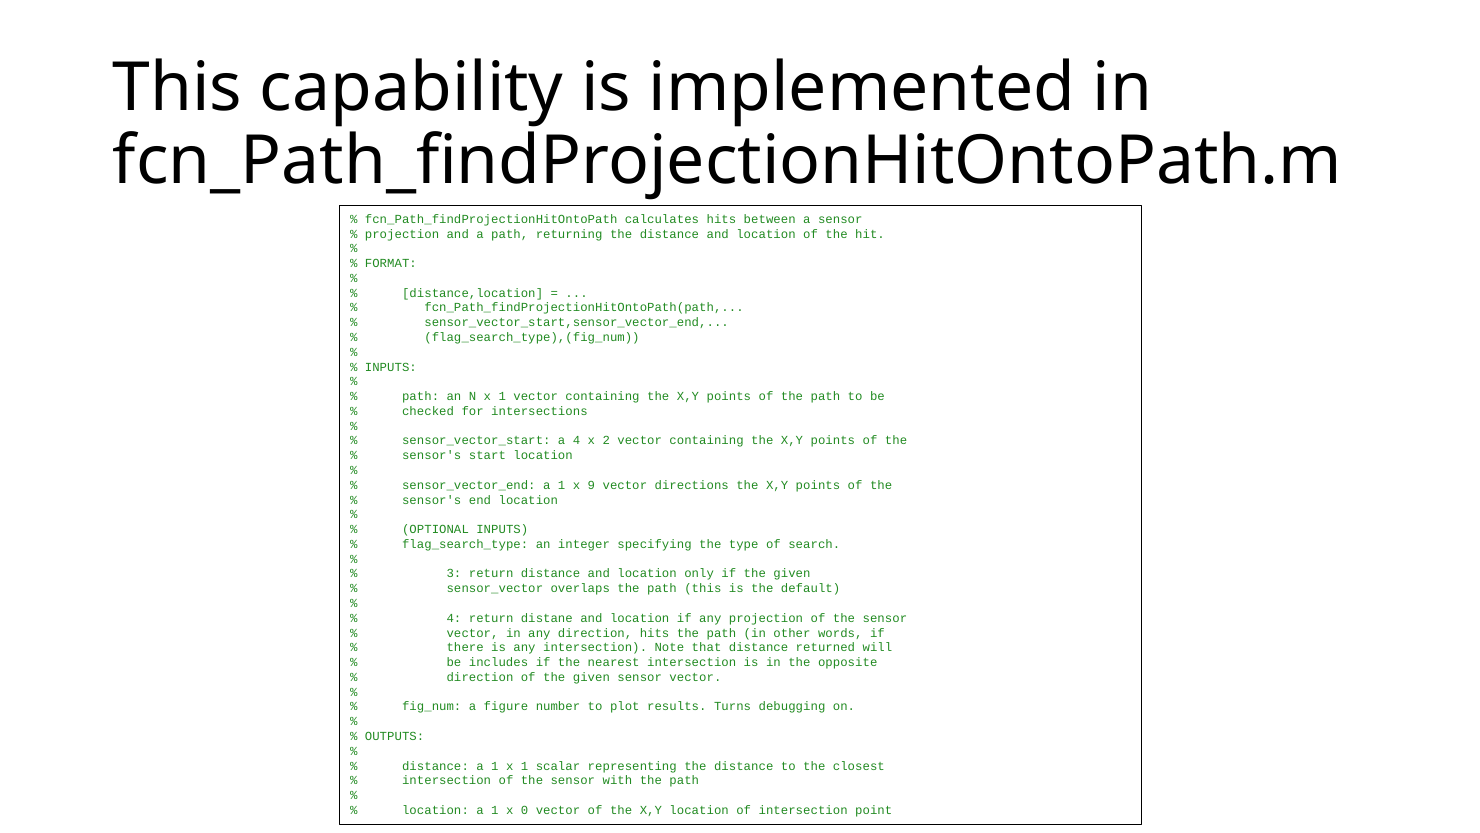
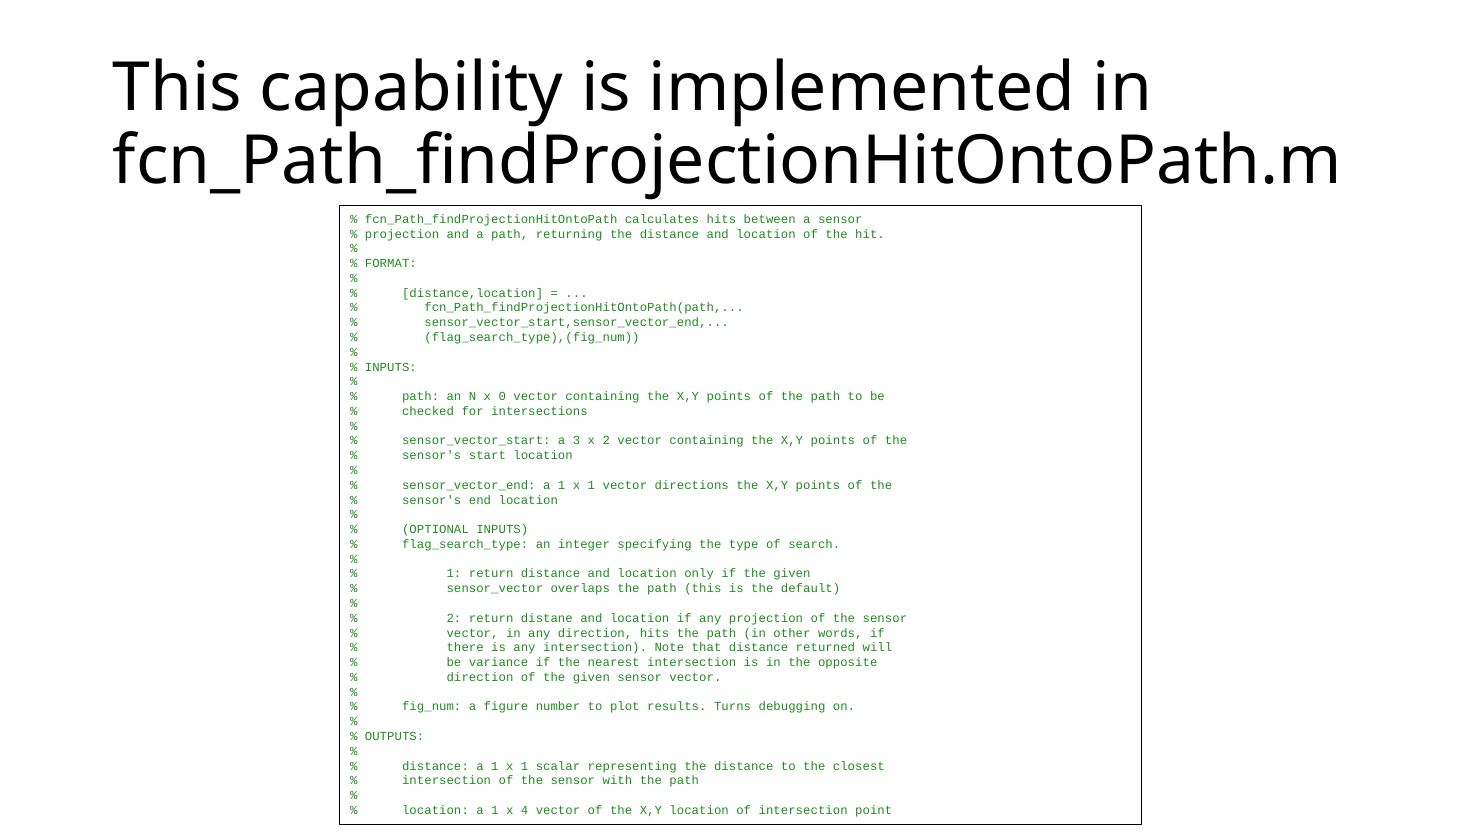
N x 1: 1 -> 0 (502, 396)
a 4: 4 -> 3 (577, 441)
9: 9 -> 1 (591, 485)
3: 3 -> 1 (454, 574)
4: 4 -> 2 (454, 618)
includes: includes -> variance (499, 662)
0: 0 -> 4 (525, 810)
